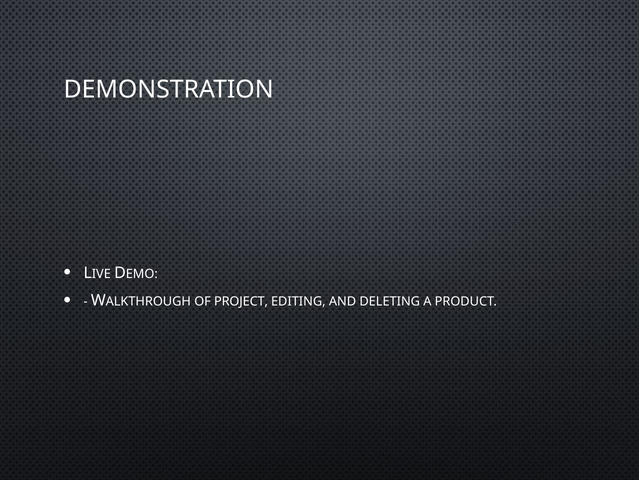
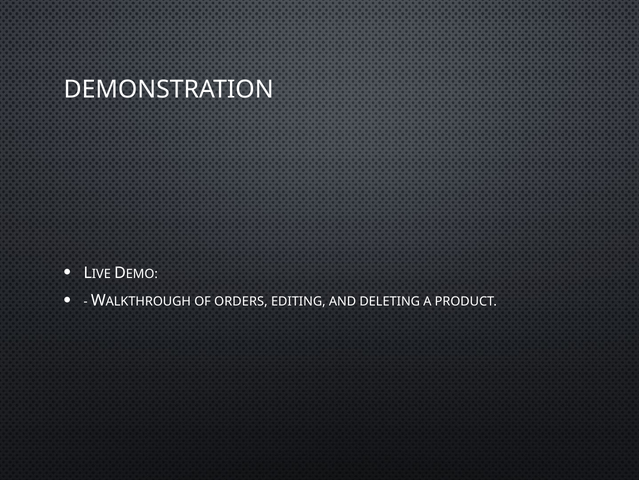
PROJECT: PROJECT -> ORDERS (241, 301)
